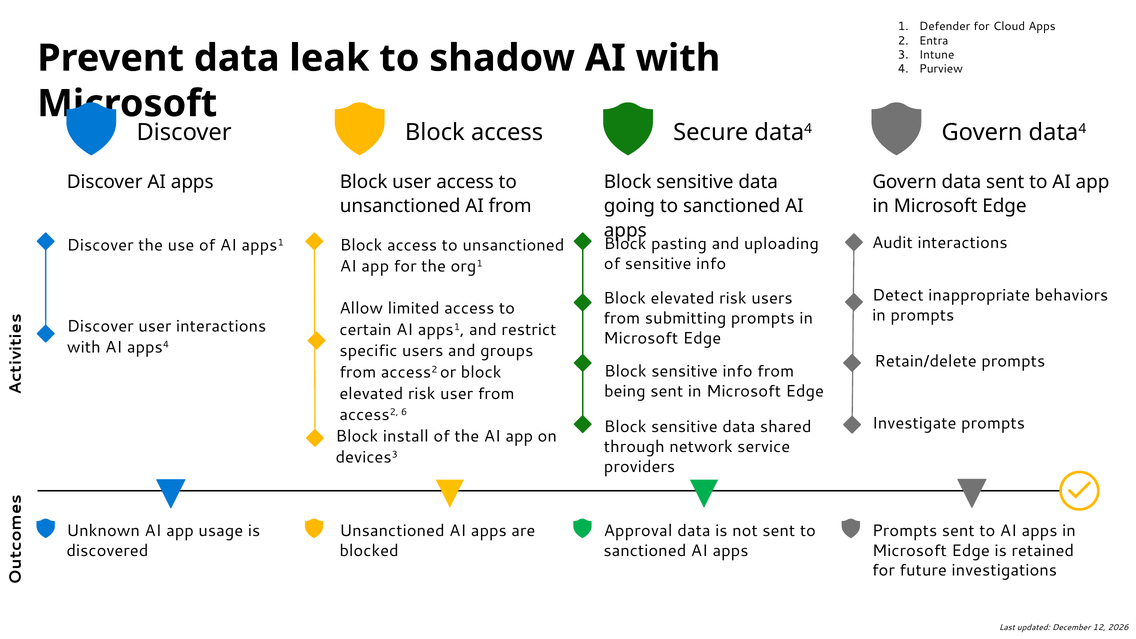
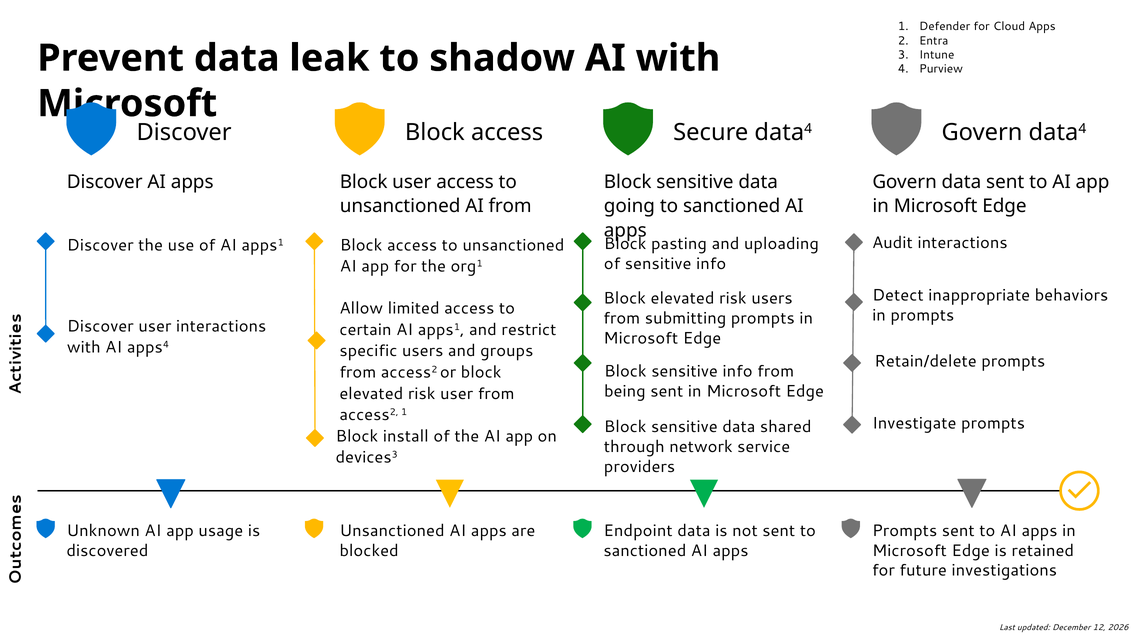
access2 6: 6 -> 1 (404, 412)
Approval: Approval -> Endpoint (638, 531)
